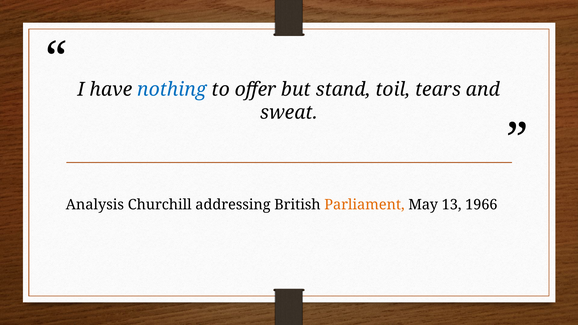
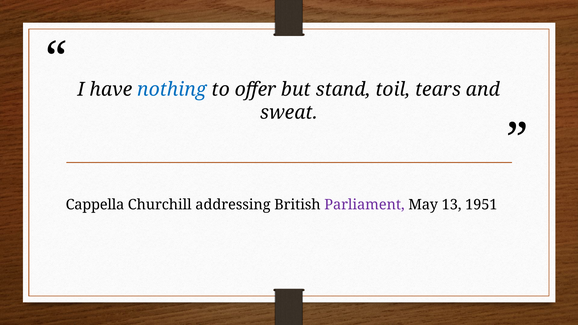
Analysis: Analysis -> Cappella (95, 205)
Parliament colour: orange -> purple (364, 205)
1966: 1966 -> 1951 (481, 205)
